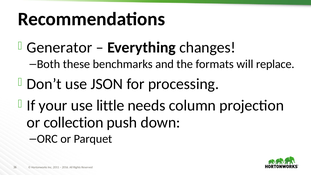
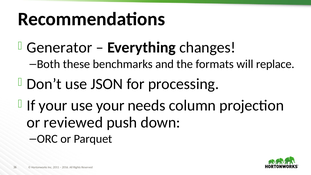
use little: little -> your (110, 106)
collection: collection -> reviewed (73, 122)
